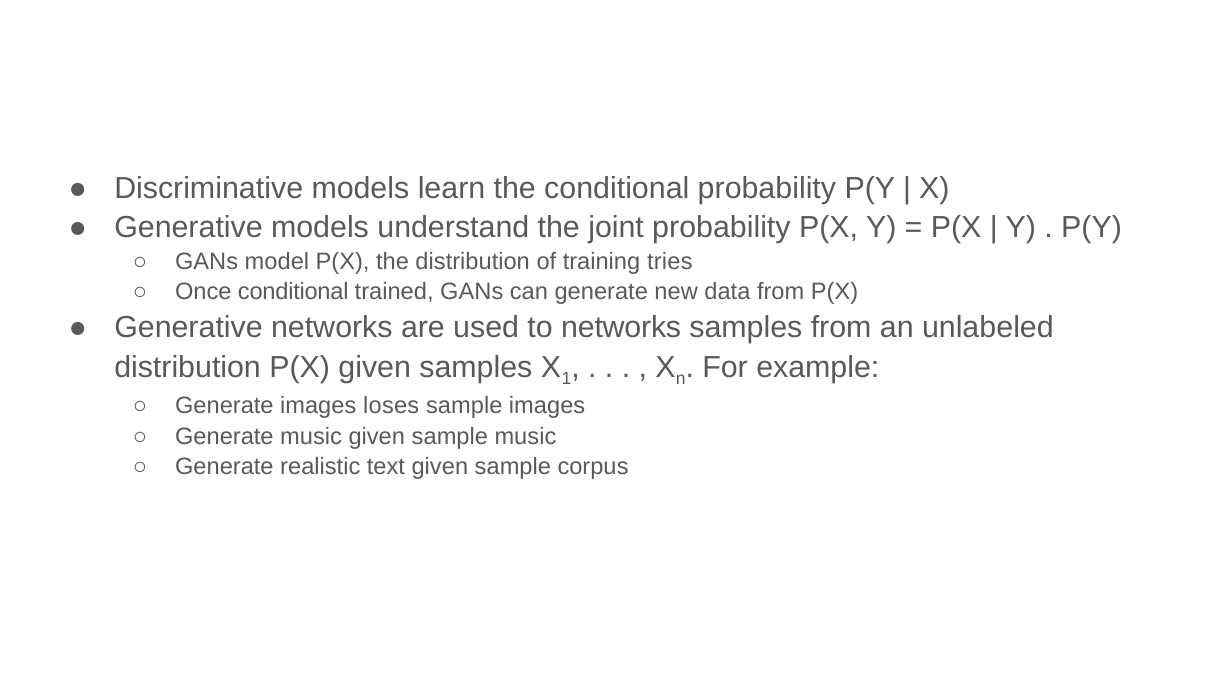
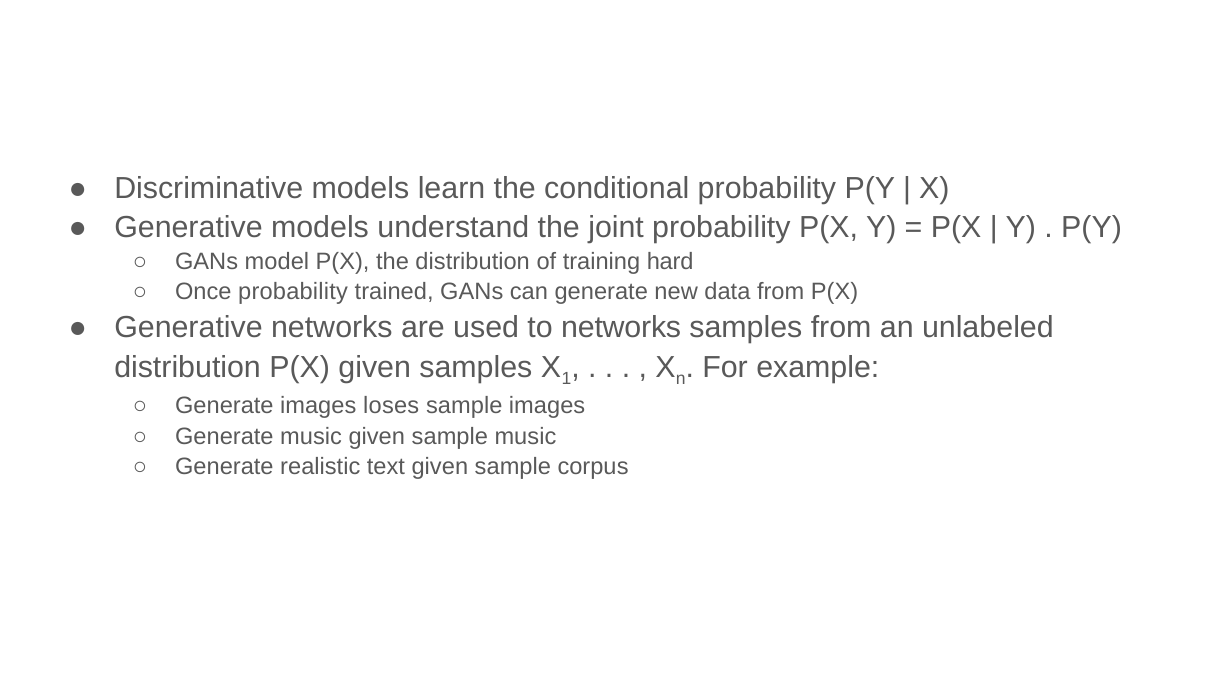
tries: tries -> hard (670, 261)
Once conditional: conditional -> probability (293, 292)
